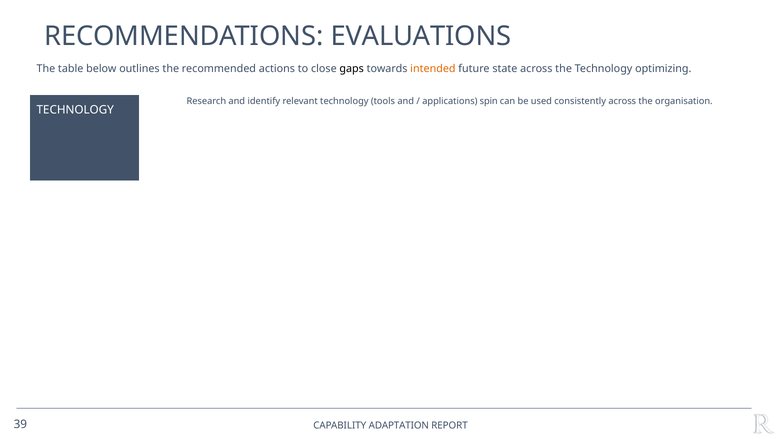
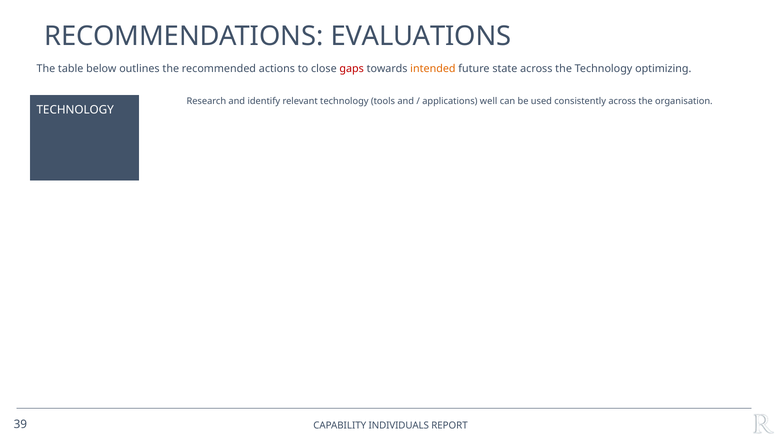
gaps colour: black -> red (352, 69)
spin: spin -> well (489, 101)
ADAPTATION: ADAPTATION -> INDIVIDUALS (399, 426)
